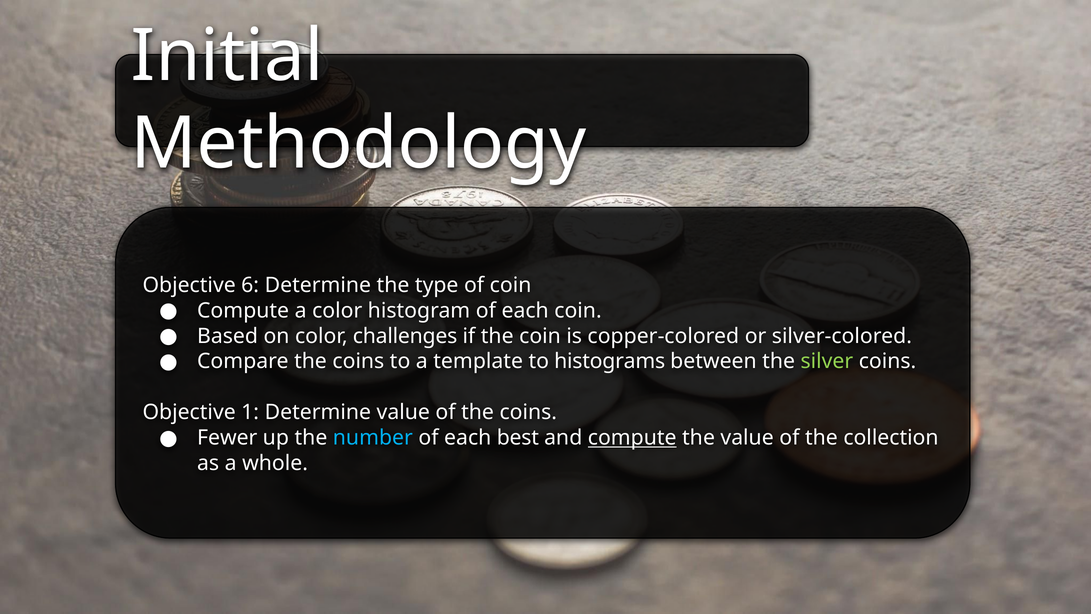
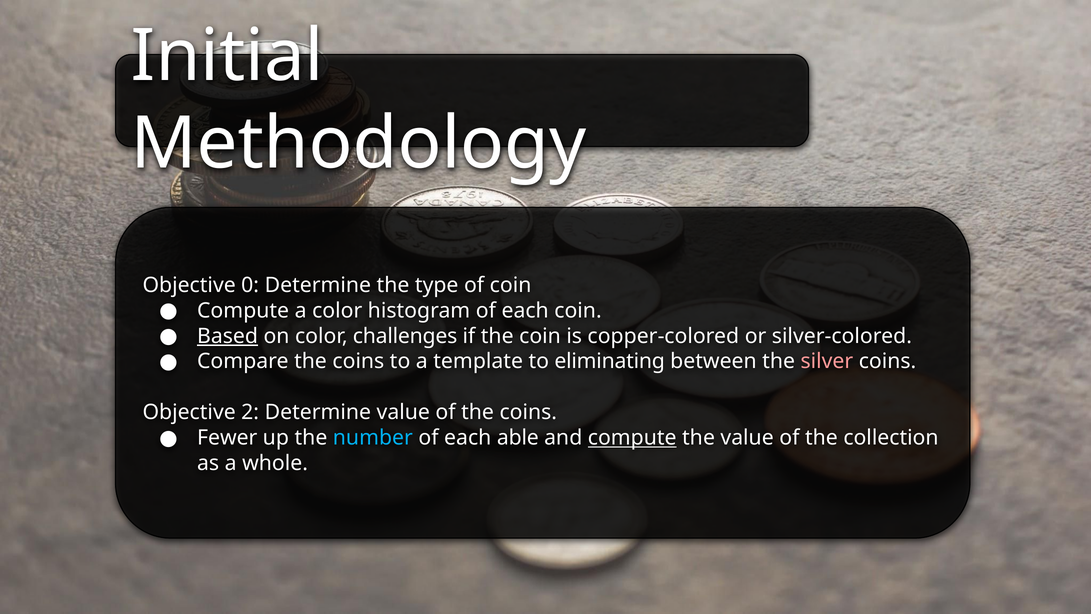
6: 6 -> 0 (250, 285)
Based underline: none -> present (228, 336)
histograms: histograms -> eliminating (610, 361)
silver colour: light green -> pink (827, 361)
1: 1 -> 2 (250, 412)
best: best -> able (518, 438)
